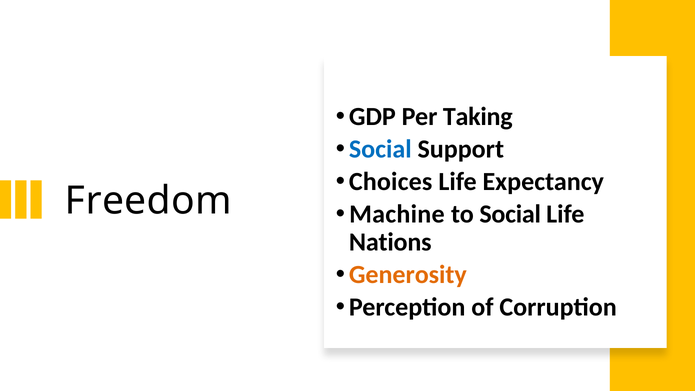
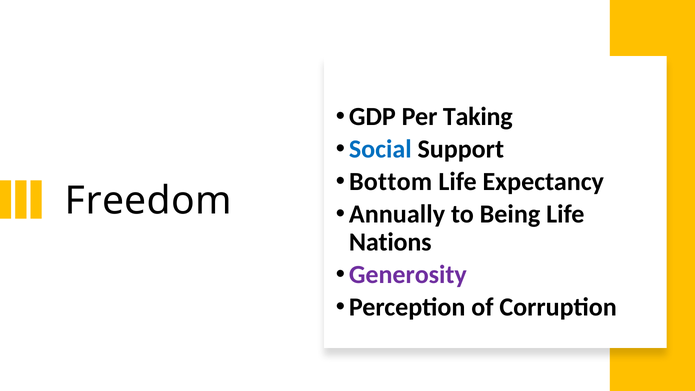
Choices: Choices -> Bottom (391, 182)
Machine: Machine -> Annually (397, 214)
to Social: Social -> Being (510, 214)
Generosity colour: orange -> purple (408, 275)
